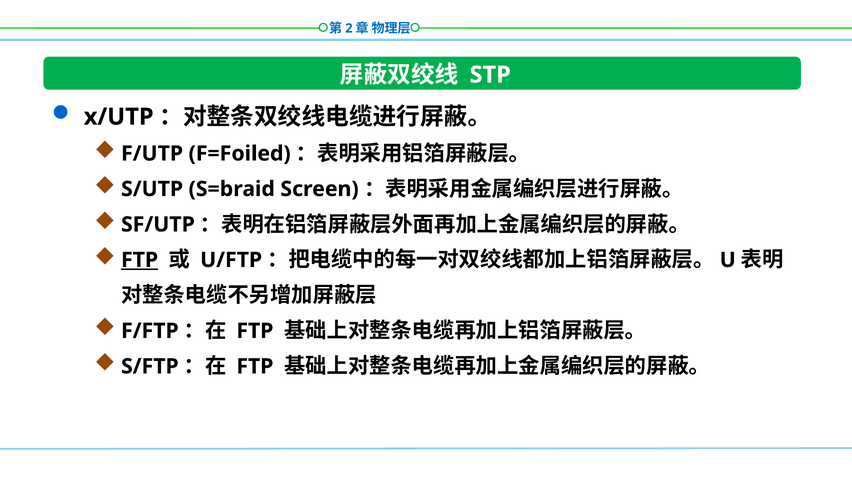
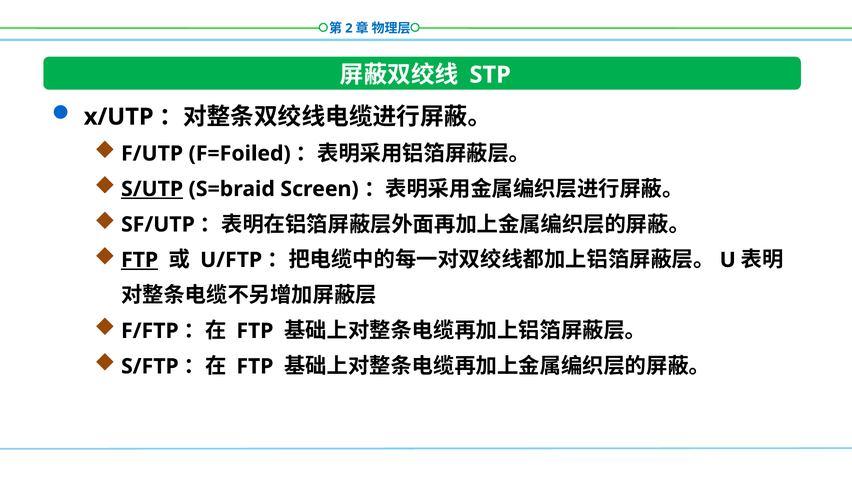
S/UTP underline: none -> present (152, 189)
